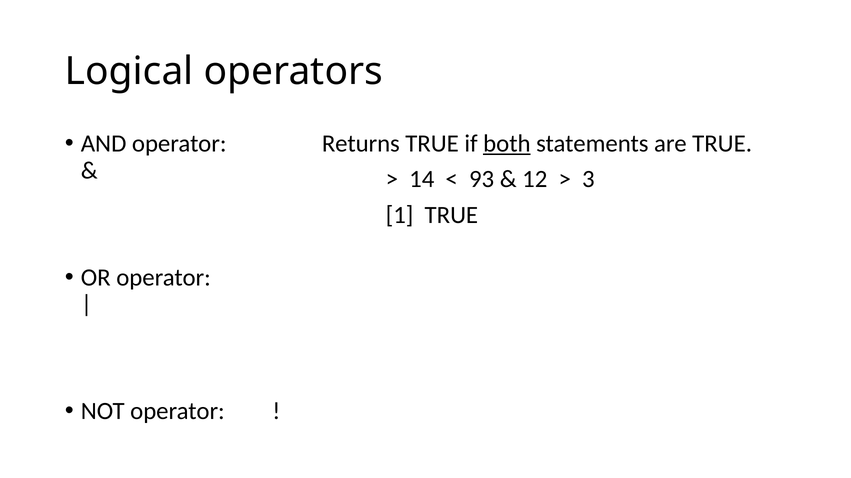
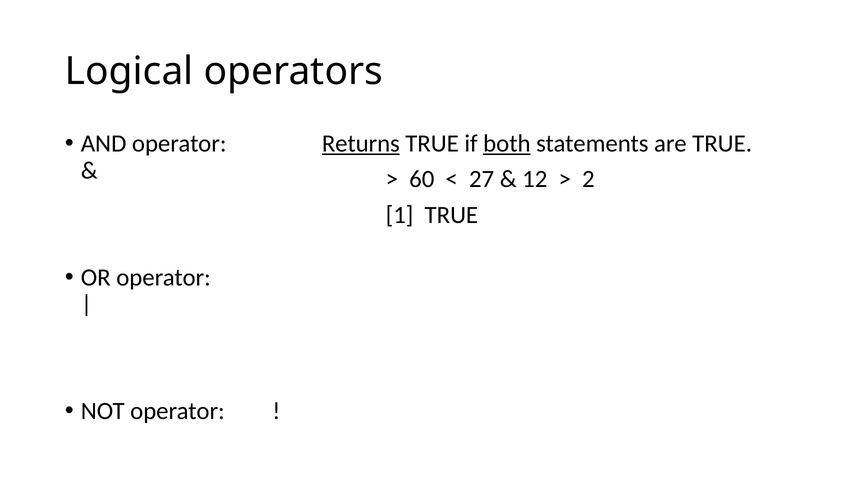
Returns underline: none -> present (361, 144)
14: 14 -> 60 (422, 180)
93: 93 -> 27 (482, 180)
3: 3 -> 2 (588, 180)
